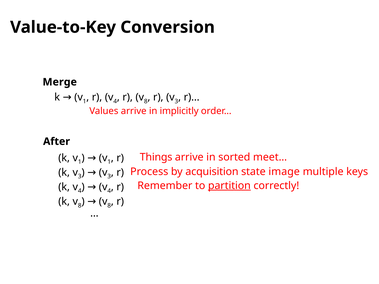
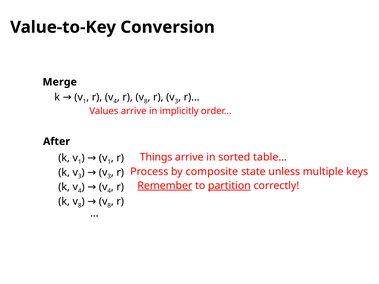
meet…: meet… -> table… (270, 157)
acquisition: acquisition -> composite (212, 172)
image: image -> unless (284, 172)
Remember underline: none -> present (165, 186)
